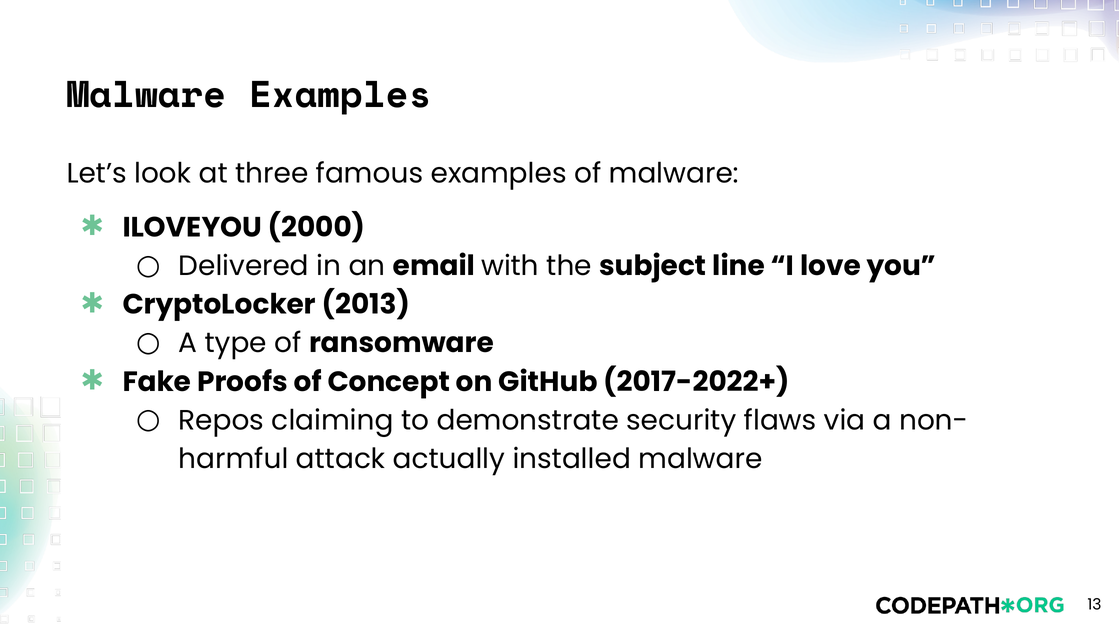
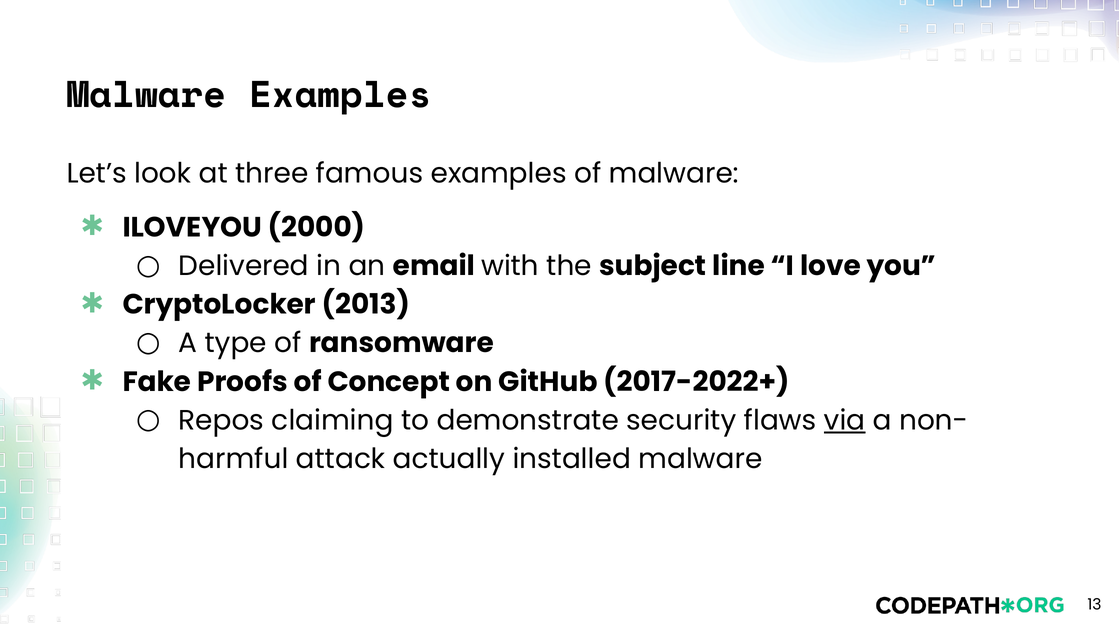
via underline: none -> present (845, 421)
